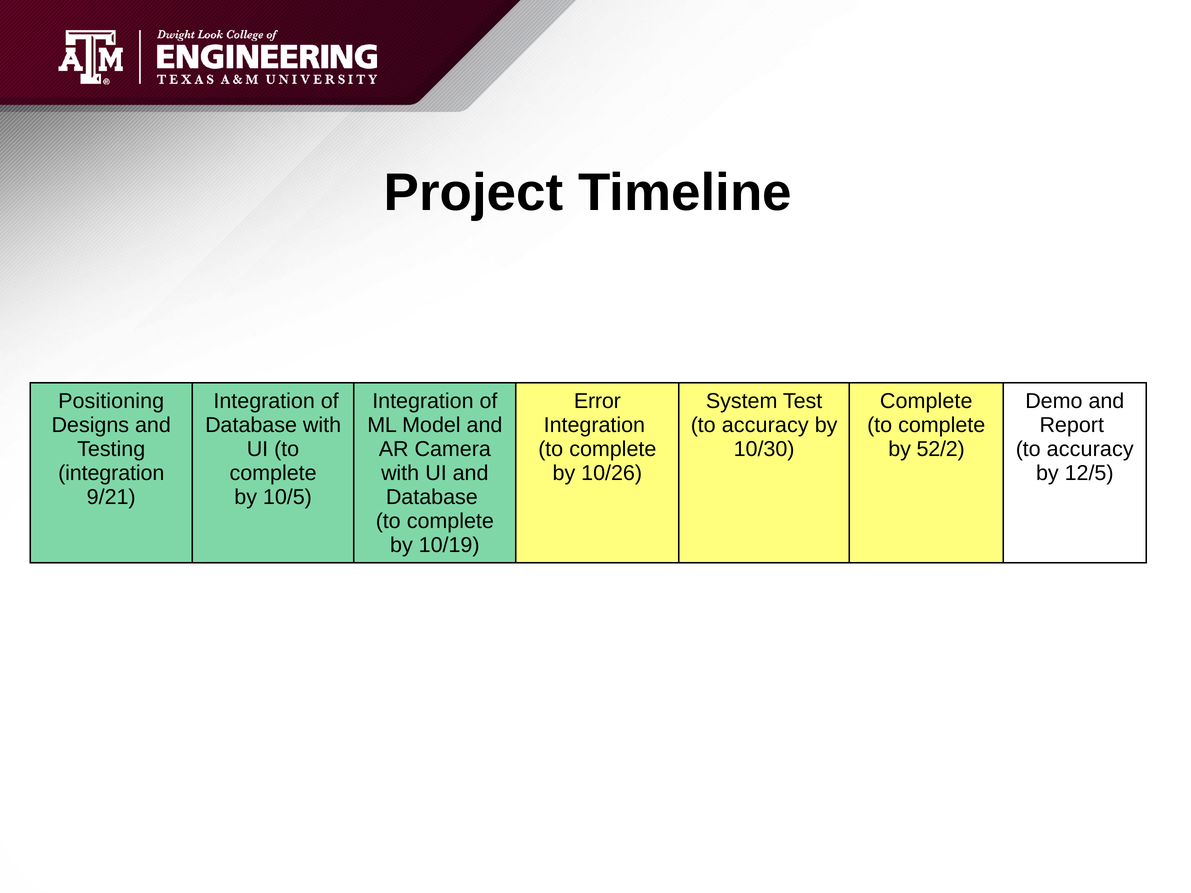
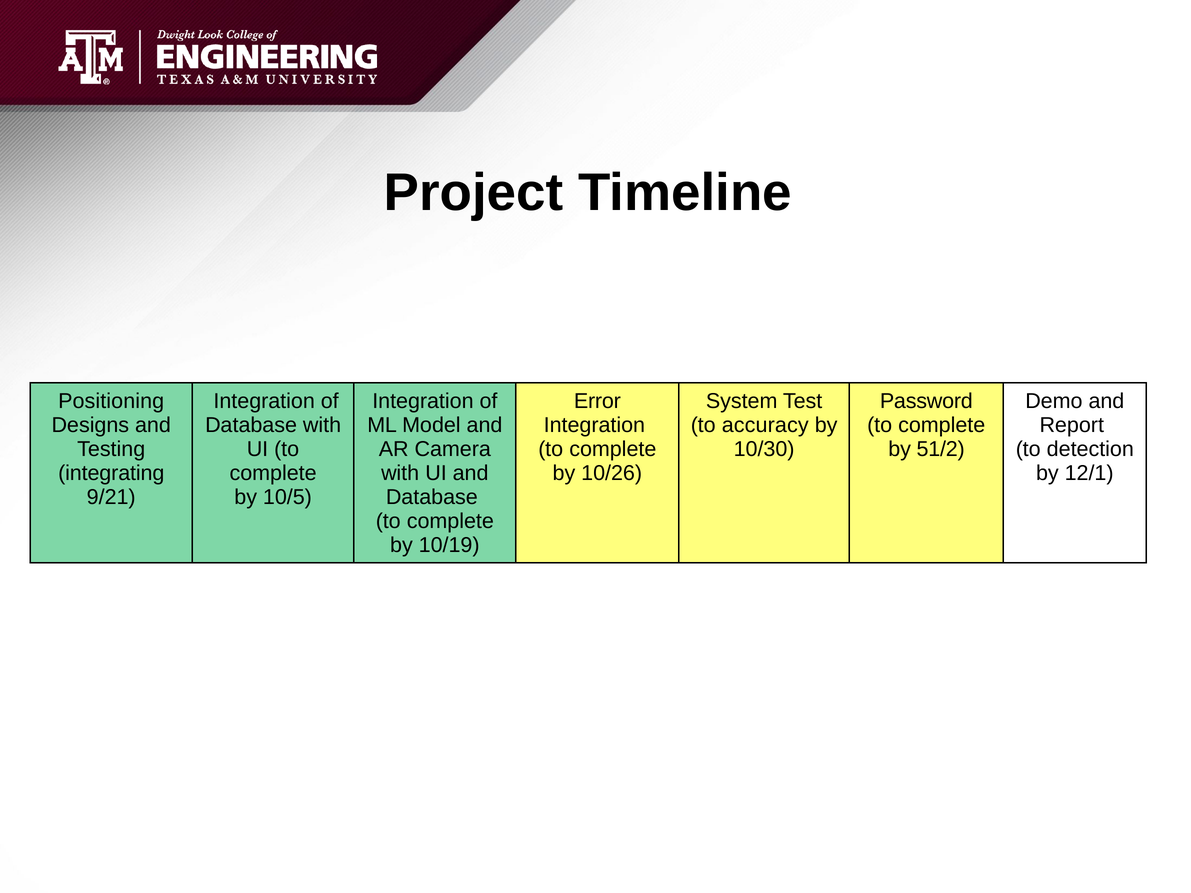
Complete: Complete -> Password (926, 401)
52/2: 52/2 -> 51/2 (941, 449)
accuracy: accuracy -> detection (1090, 449)
integration: integration -> integrating (111, 473)
12/5: 12/5 -> 12/1 (1089, 473)
